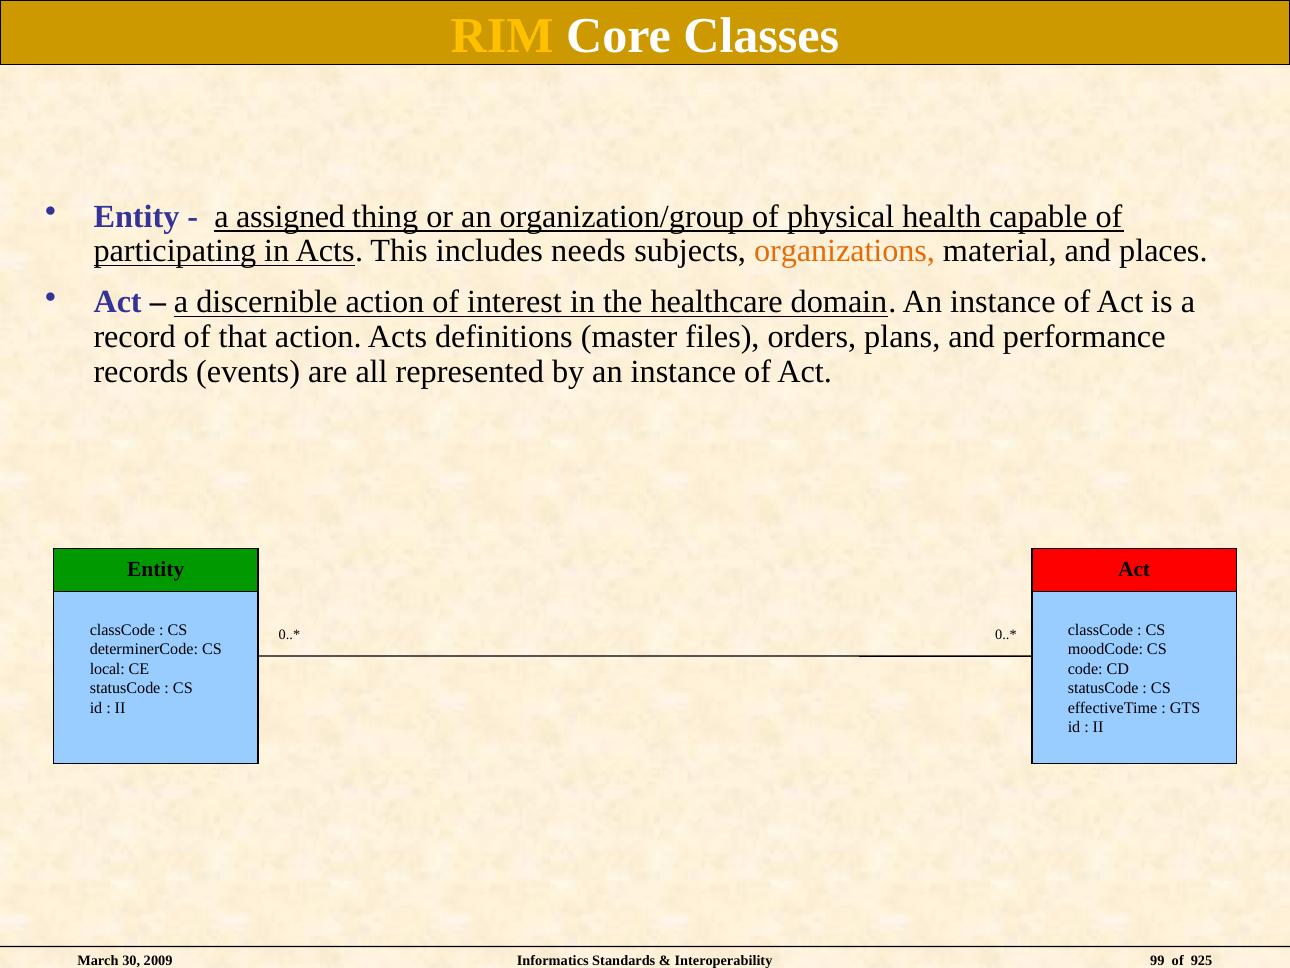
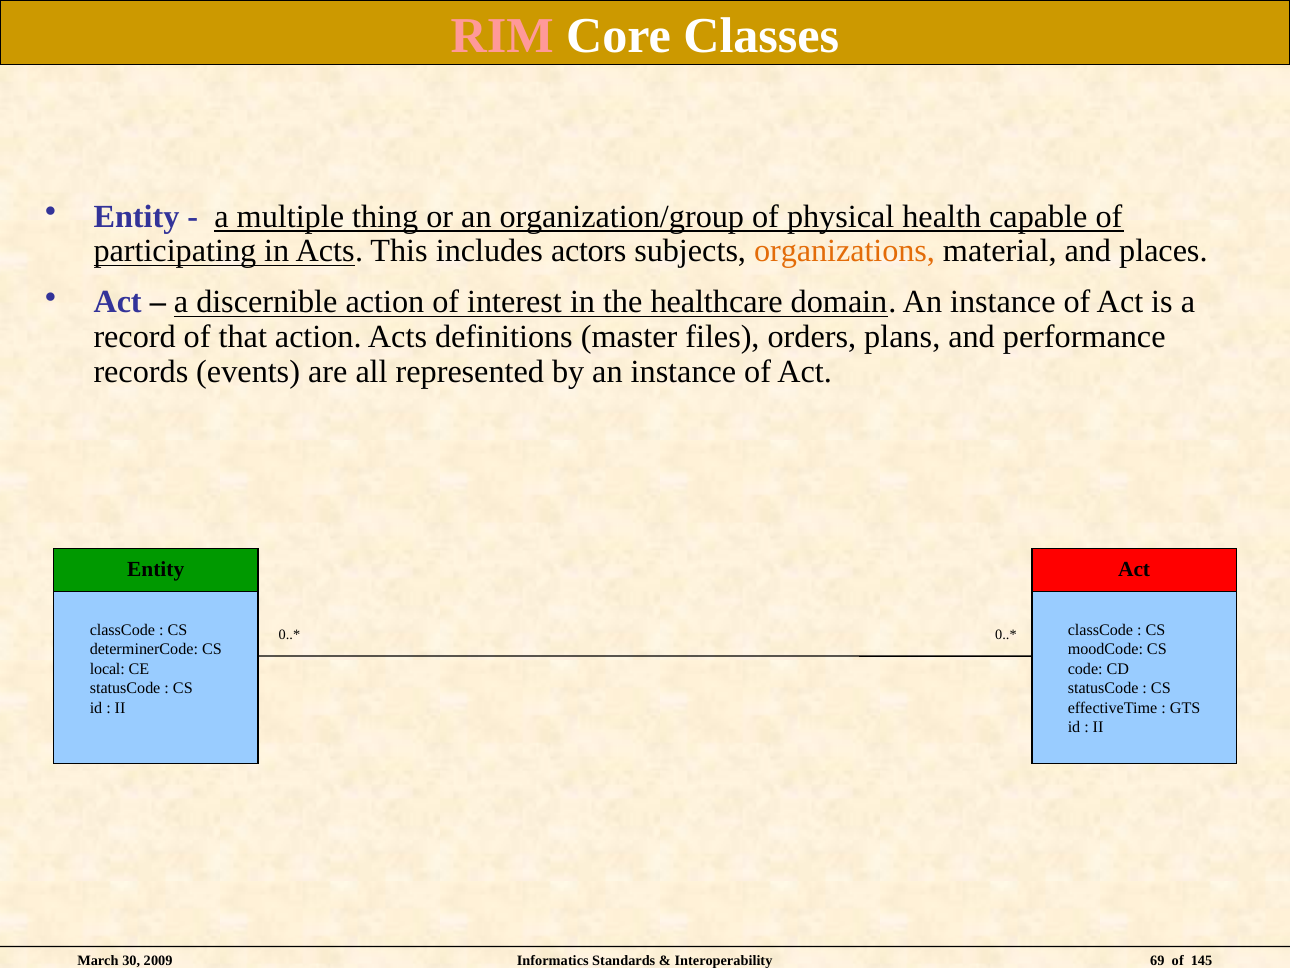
RIM colour: yellow -> pink (502, 36)
assigned: assigned -> multiple (290, 216)
needs: needs -> actors (589, 251)
99: 99 -> 69 (1157, 960)
925: 925 -> 145 (1202, 960)
